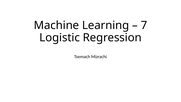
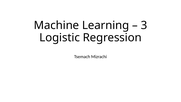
7: 7 -> 3 (144, 25)
